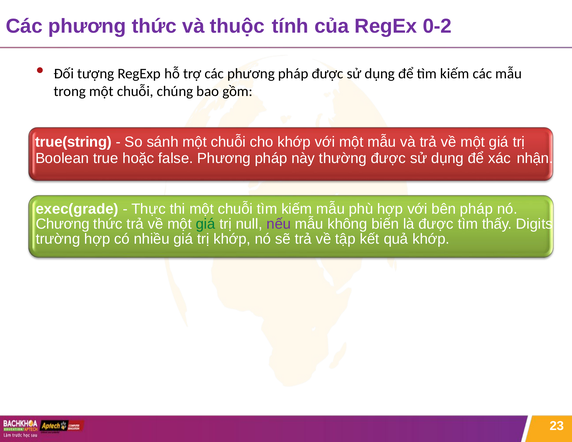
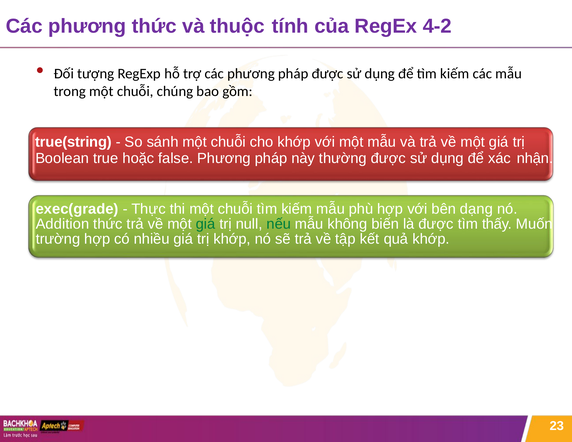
0-2: 0-2 -> 4-2 (437, 26)
bên pháp: pháp -> dạng (476, 209)
Chương: Chương -> Addition (63, 224)
nếu colour: purple -> green (279, 224)
Digits: Digits -> Muốn (534, 224)
